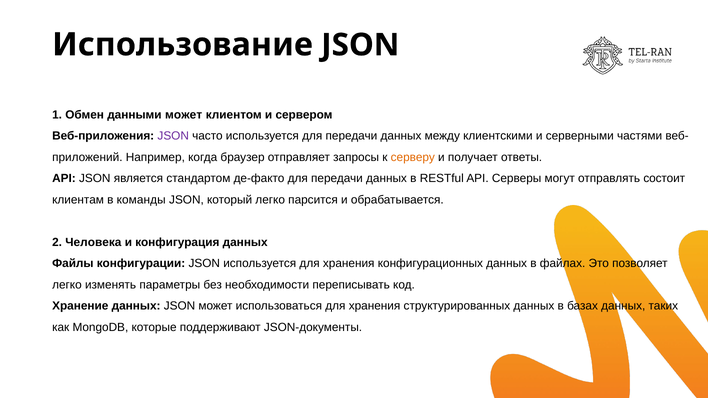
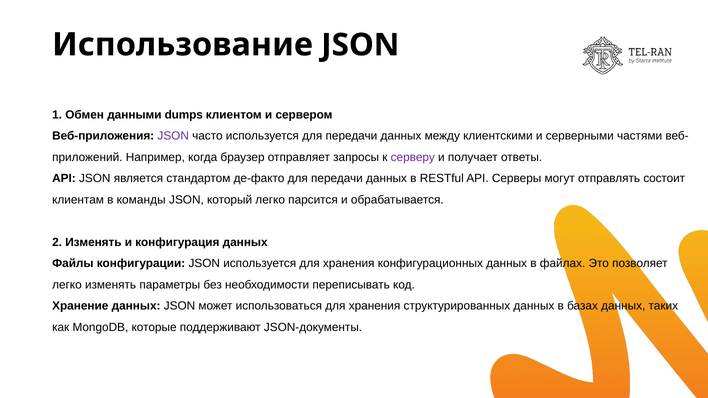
данными может: может -> dumps (184, 115)
серверу colour: orange -> purple (413, 157)
2 Человека: Человека -> Изменять (93, 242)
